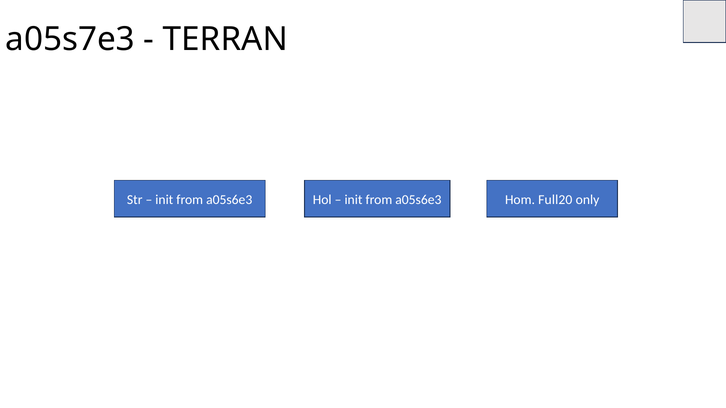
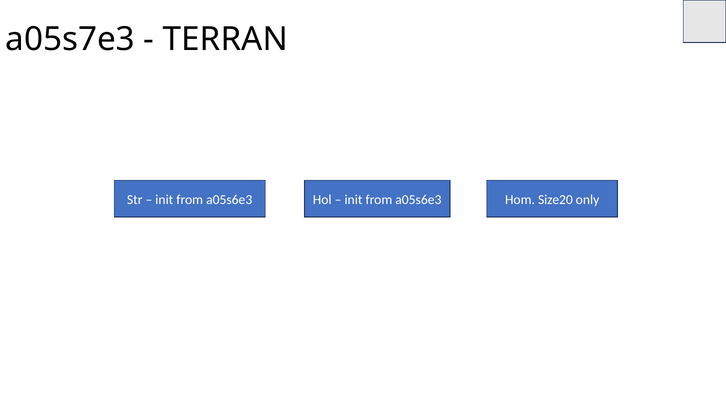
Full20: Full20 -> Size20 (555, 200)
